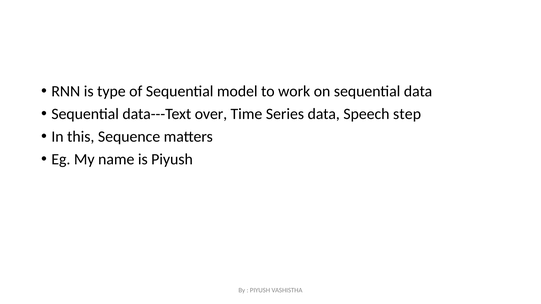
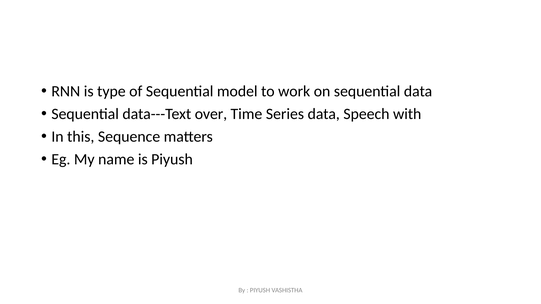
step: step -> with (407, 114)
